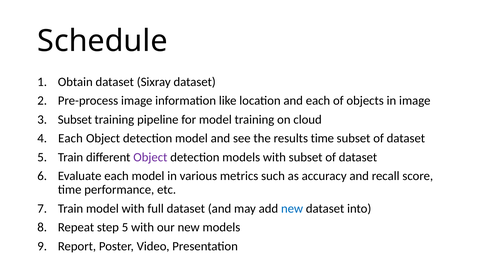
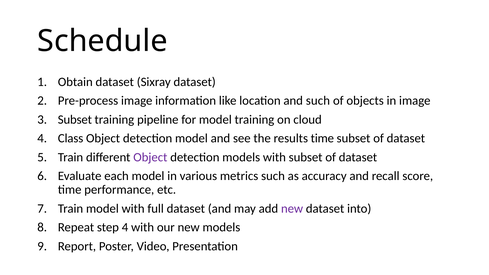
and each: each -> such (318, 101)
Each: Each -> Class (71, 138)
new colour: blue -> purple (292, 209)
step 5: 5 -> 4 (125, 227)
